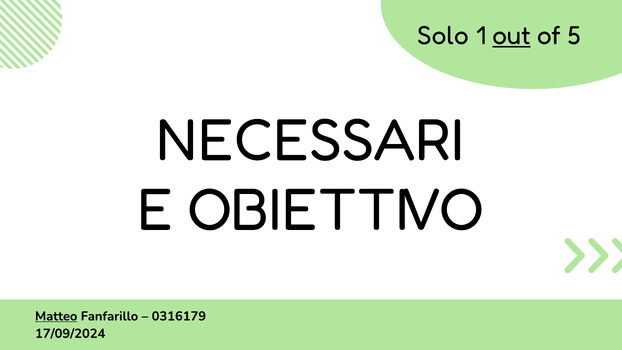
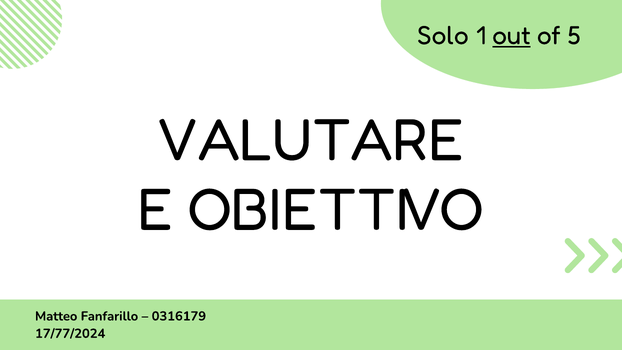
NECESSARI: NECESSARI -> VALUTARE (310, 140)
Matteo underline: present -> none (56, 316)
17/09/2024: 17/09/2024 -> 17/77/2024 (70, 333)
